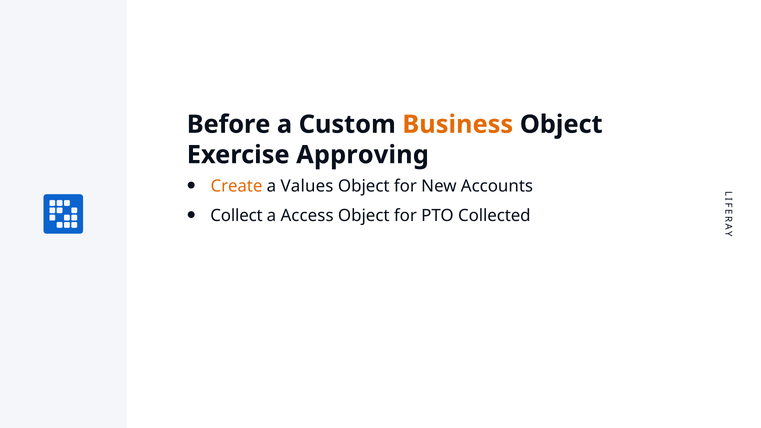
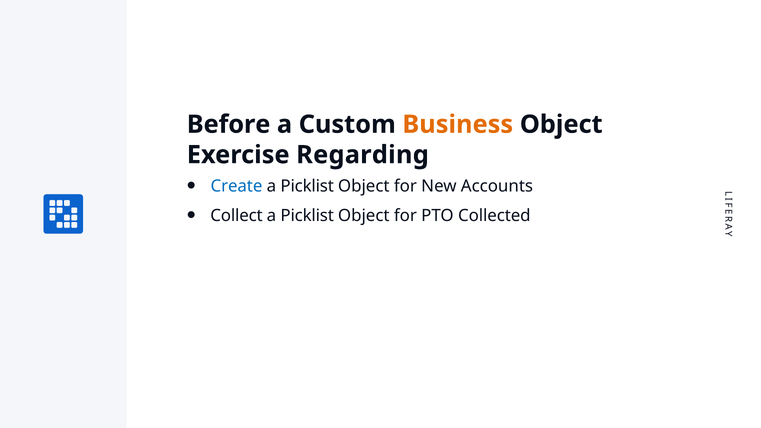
Approving: Approving -> Regarding (362, 155)
Create colour: orange -> blue (236, 186)
Values: Values -> Picklist (307, 186)
Access: Access -> Picklist (307, 216)
